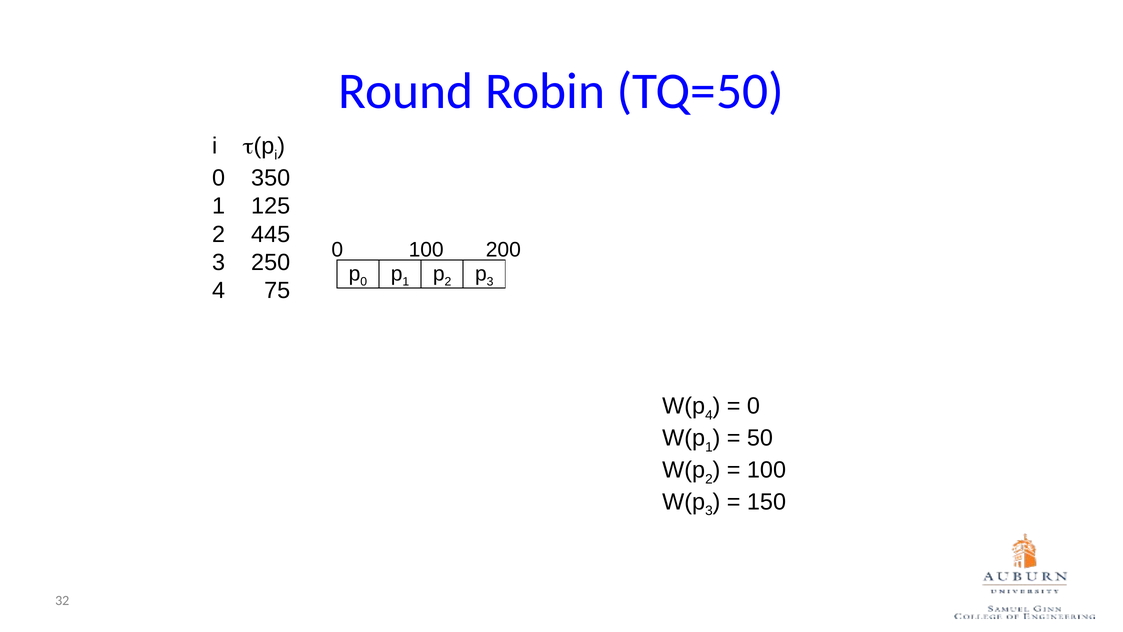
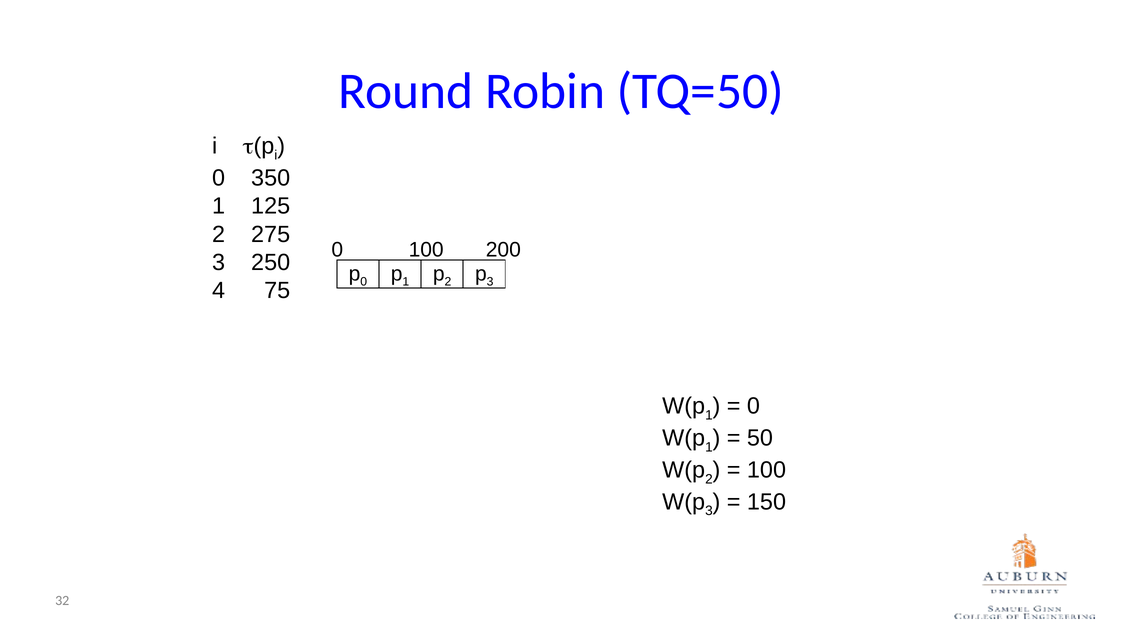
445: 445 -> 275 (271, 234)
4: 4 -> 1 (709, 415)
